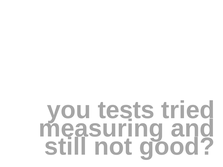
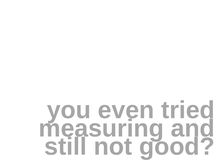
tests: tests -> even (126, 110)
